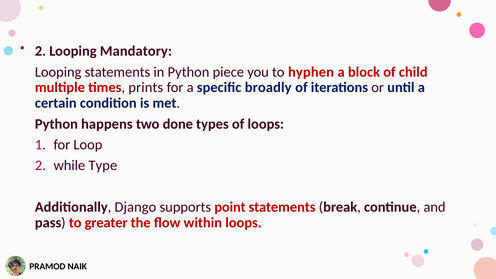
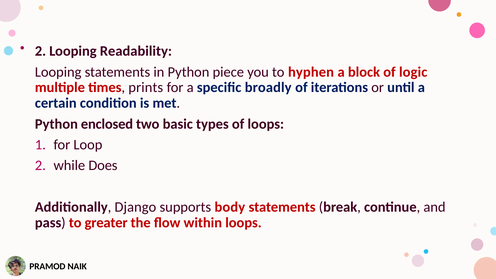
Mandatory: Mandatory -> Readability (136, 51)
child: child -> logic (413, 72)
happens: happens -> enclosed (107, 124)
done: done -> basic (178, 124)
Type: Type -> Does (103, 165)
point: point -> body (230, 207)
